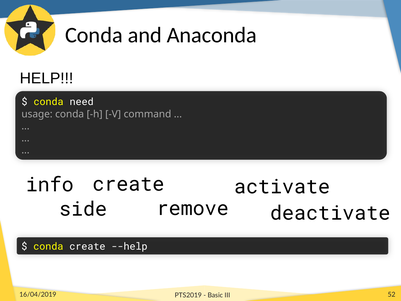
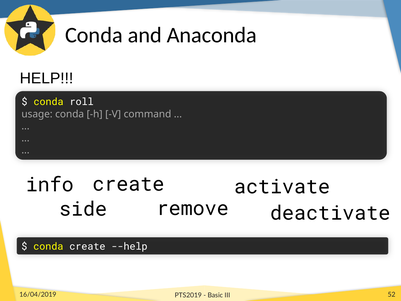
need: need -> roll (82, 102)
